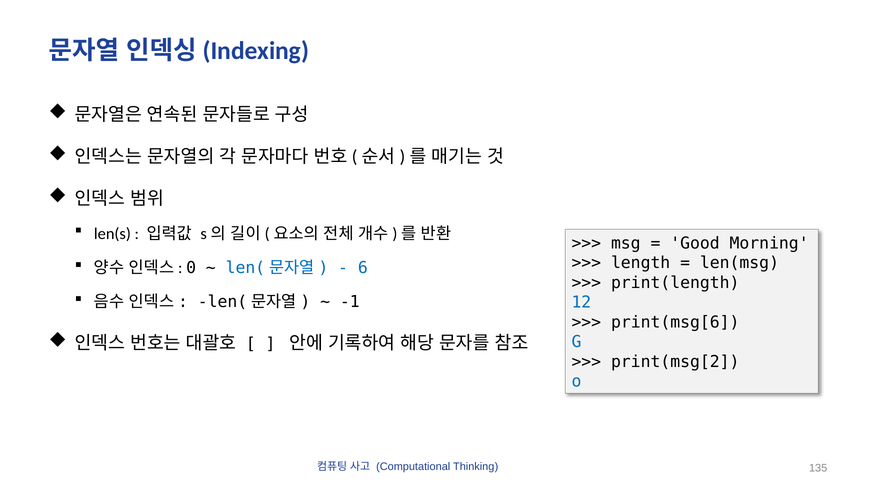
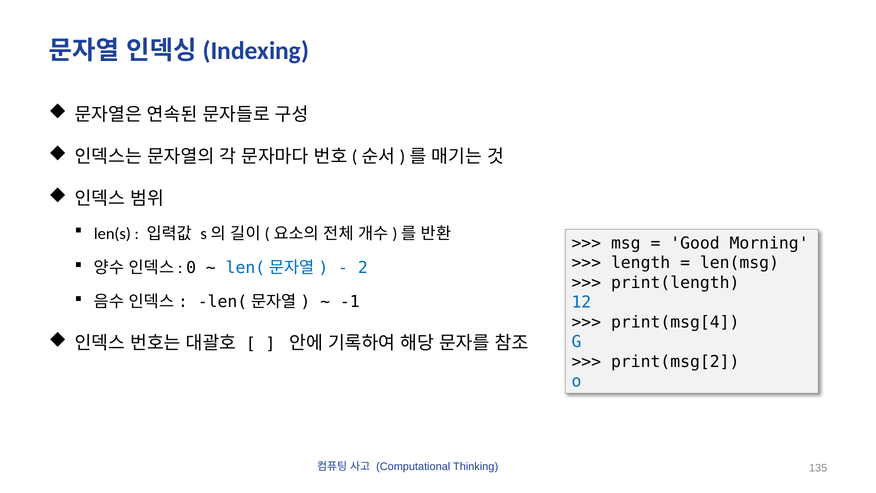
6: 6 -> 2 (363, 268)
print(msg[6: print(msg[6 -> print(msg[4 (675, 322)
